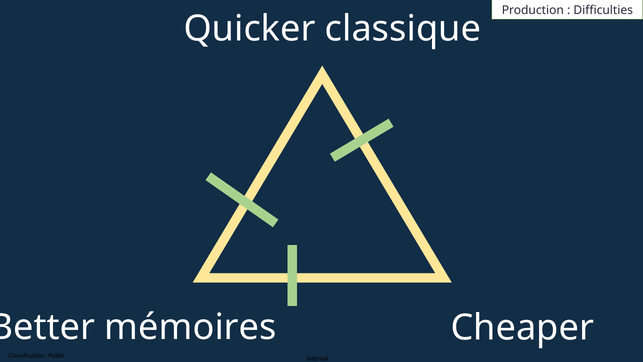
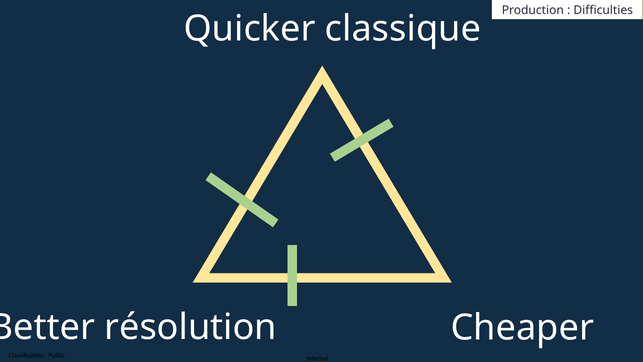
mémoires: mémoires -> résolution (191, 327)
